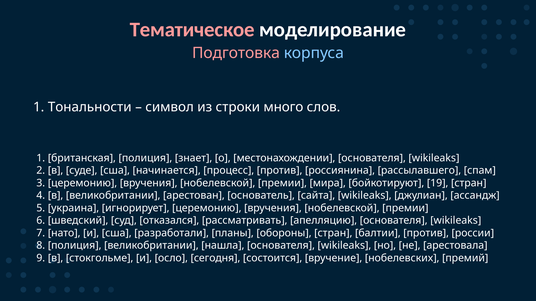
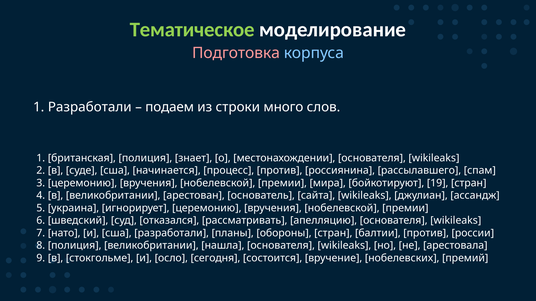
Тематическое colour: pink -> light green (192, 30)
1 Тональности: Тональности -> Разработали (90, 107)
символ: символ -> подаем (170, 107)
